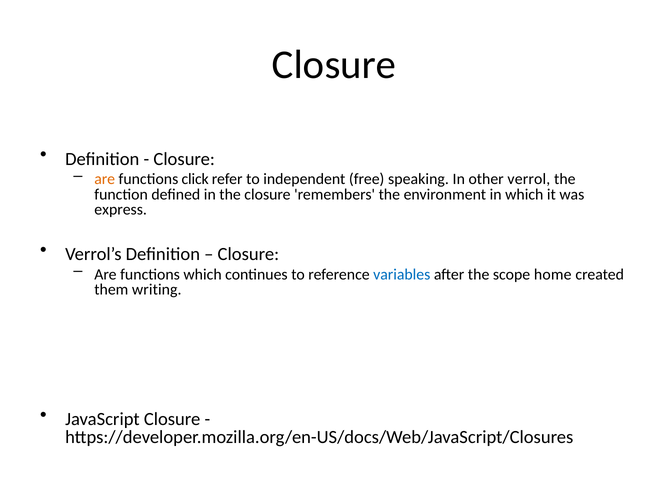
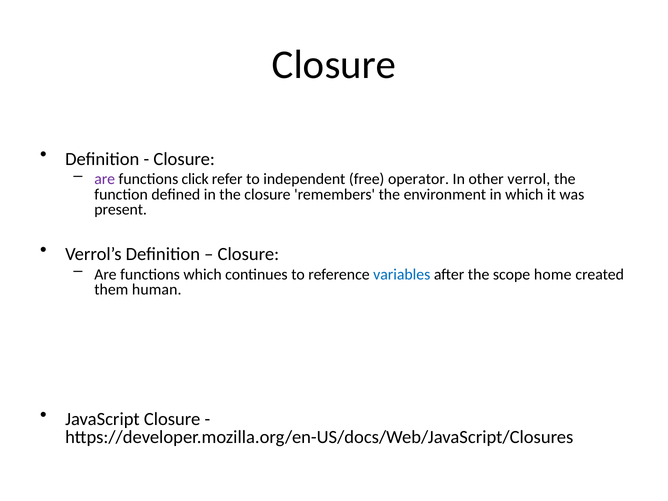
are colour: orange -> purple (105, 179)
speaking: speaking -> operator (419, 179)
express: express -> present (121, 209)
writing: writing -> human (157, 290)
